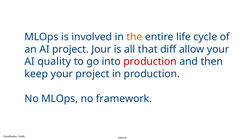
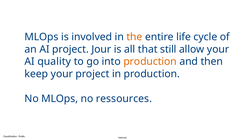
diff: diff -> still (168, 49)
production colour: red -> orange (150, 62)
framework: framework -> ressources (124, 99)
